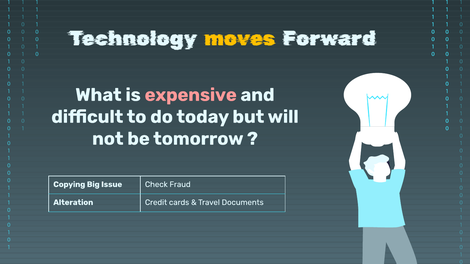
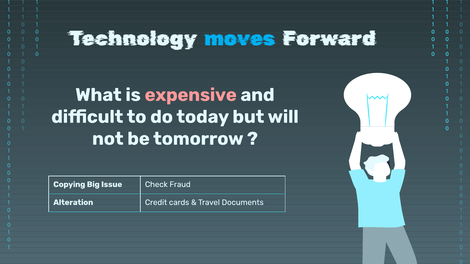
moves colour: yellow -> light blue (240, 39)
